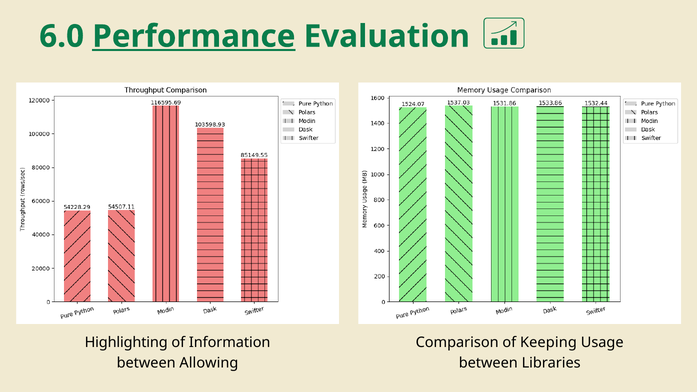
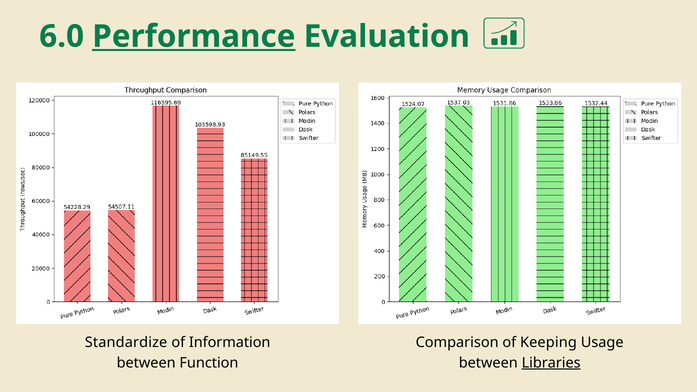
Highlighting: Highlighting -> Standardize (126, 343)
Allowing: Allowing -> Function (209, 363)
Libraries underline: none -> present (551, 363)
